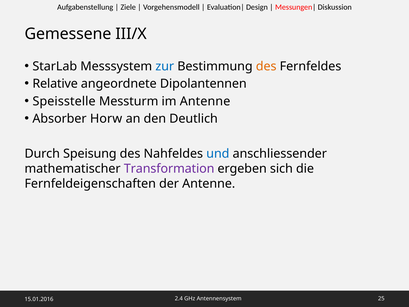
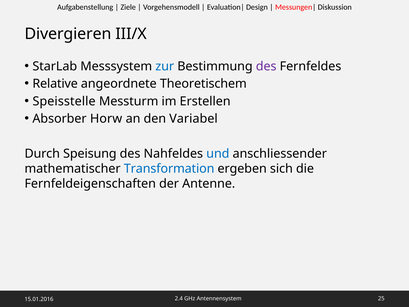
Gemessene: Gemessene -> Divergieren (68, 34)
des colour: orange -> purple (266, 66)
Dipolantennen: Dipolantennen -> Theoretischem (203, 84)
im Antenne: Antenne -> Erstellen (205, 101)
Deutlich: Deutlich -> Variabel (194, 119)
Transformation colour: purple -> blue (169, 169)
